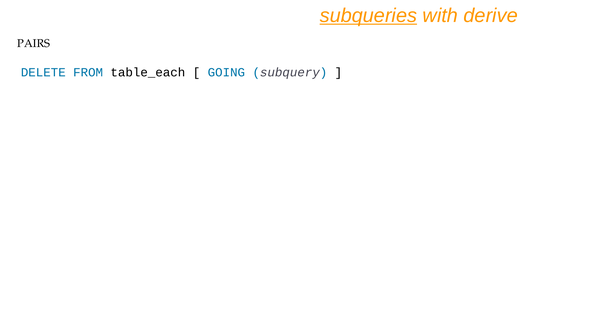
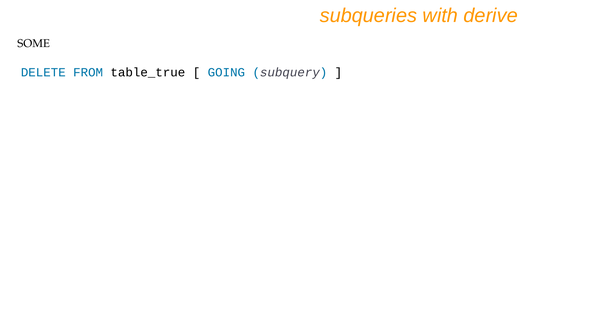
subqueries underline: present -> none (368, 16)
PAIRS: PAIRS -> SOME (34, 44)
table_each: table_each -> table_true (148, 72)
